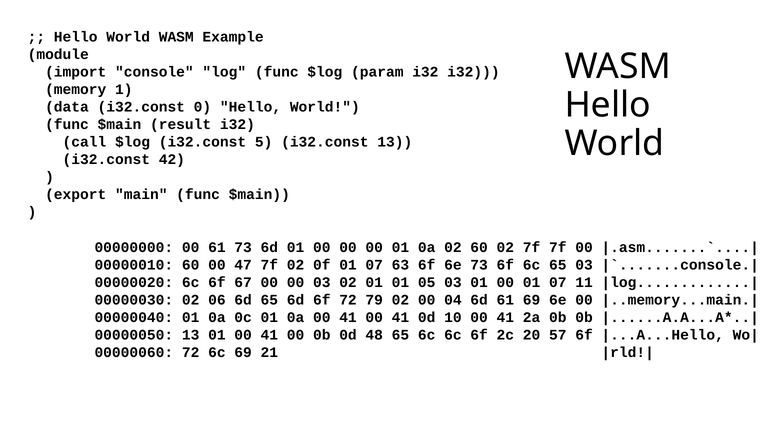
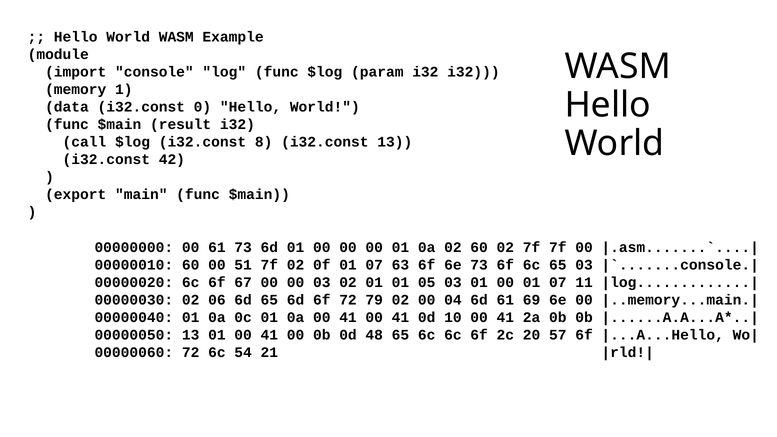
5: 5 -> 8 (264, 142)
47: 47 -> 51 (243, 265)
6c 69: 69 -> 54 (243, 352)
